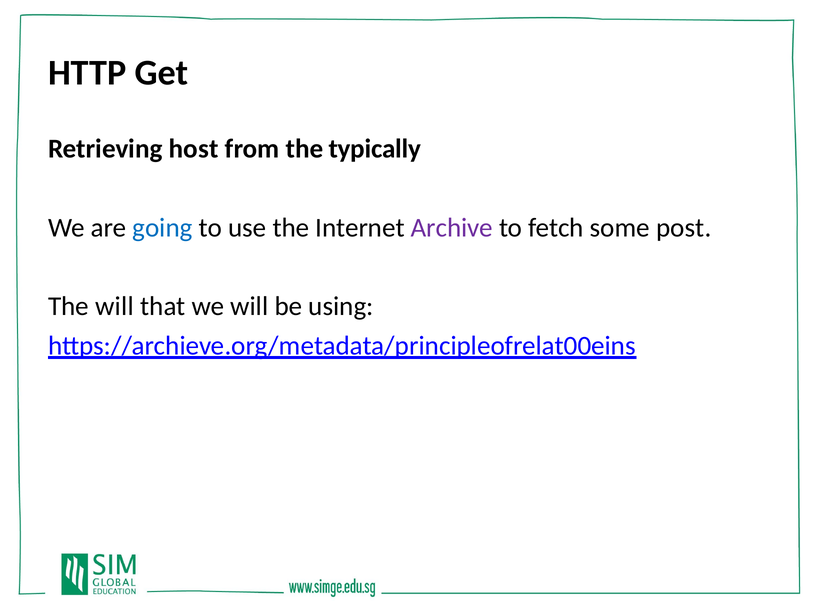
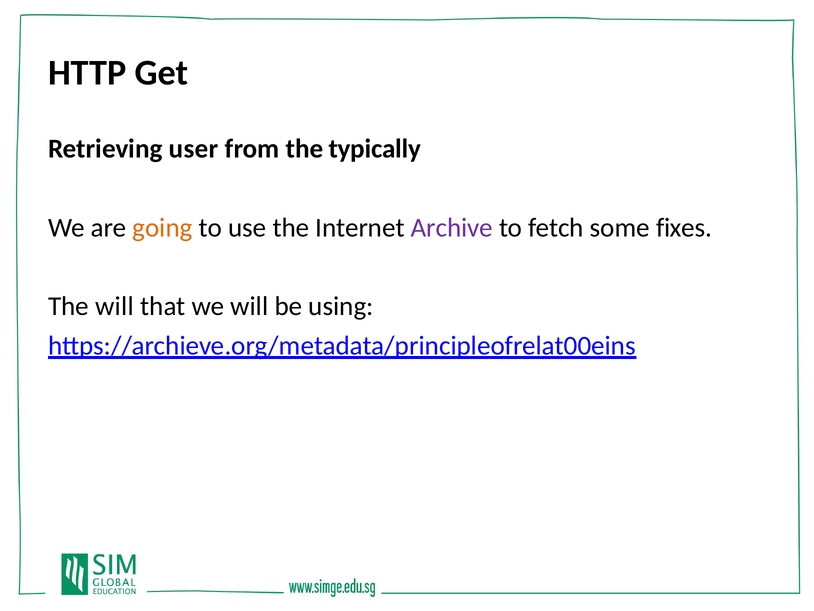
host: host -> user (194, 149)
going colour: blue -> orange (163, 227)
post: post -> fixes (684, 227)
